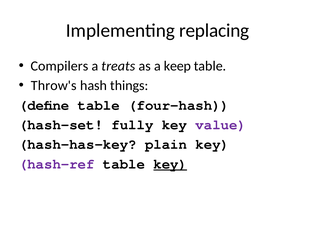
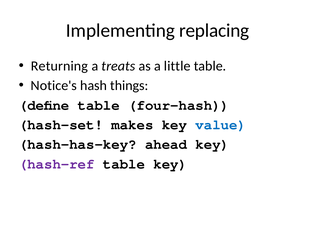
Compilers: Compilers -> Returning (59, 66)
keep: keep -> little (177, 66)
Throw's: Throw's -> Notice's (54, 86)
fully: fully -> makes (132, 125)
value colour: purple -> blue (221, 125)
plain: plain -> ahead (166, 145)
key underline: present -> none (170, 164)
